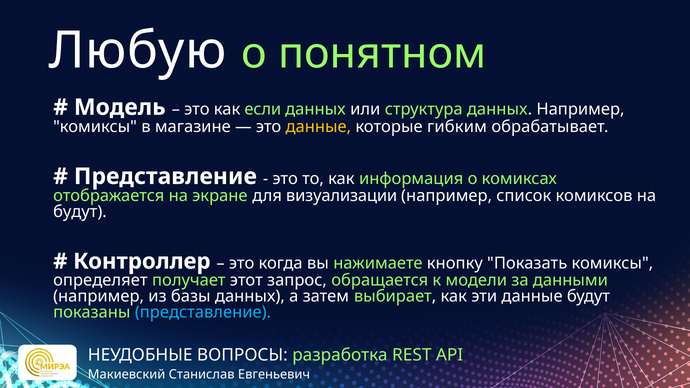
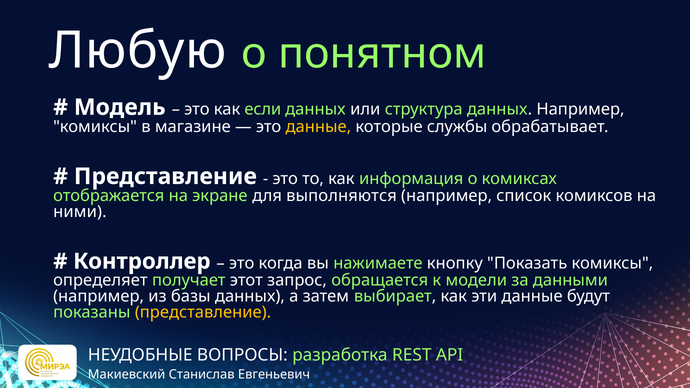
гибким: гибким -> службы (457, 127)
визуализации: визуализации -> выполняются (341, 196)
будут: будут -> ними (80, 212)
представление colour: light blue -> yellow (203, 313)
